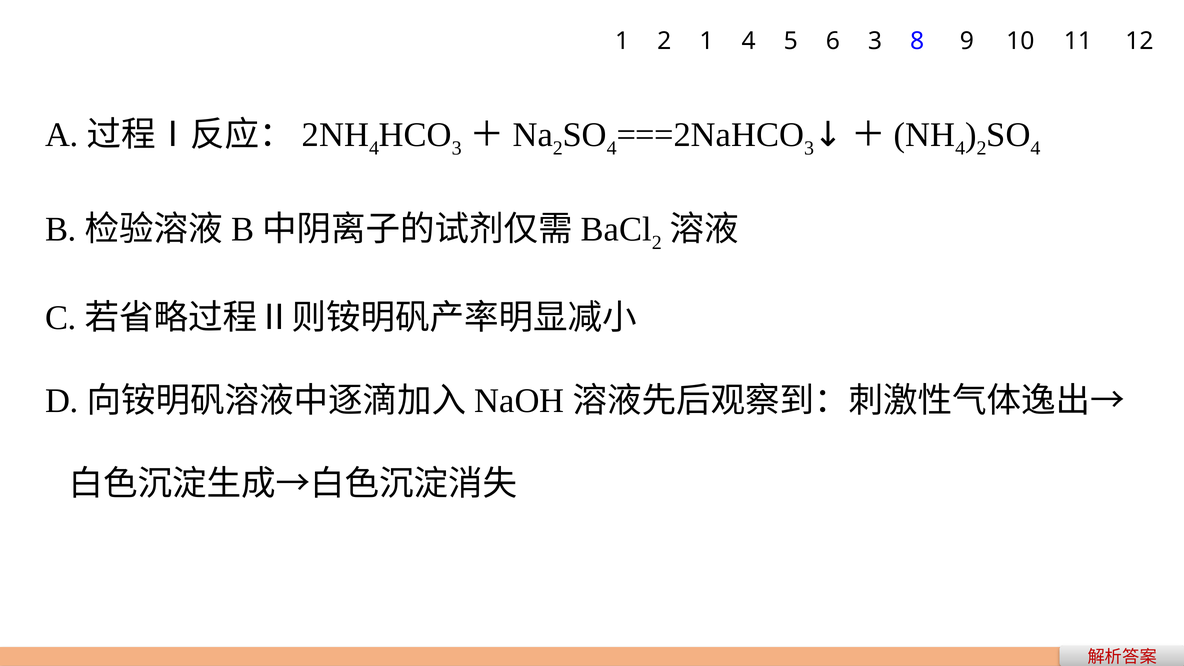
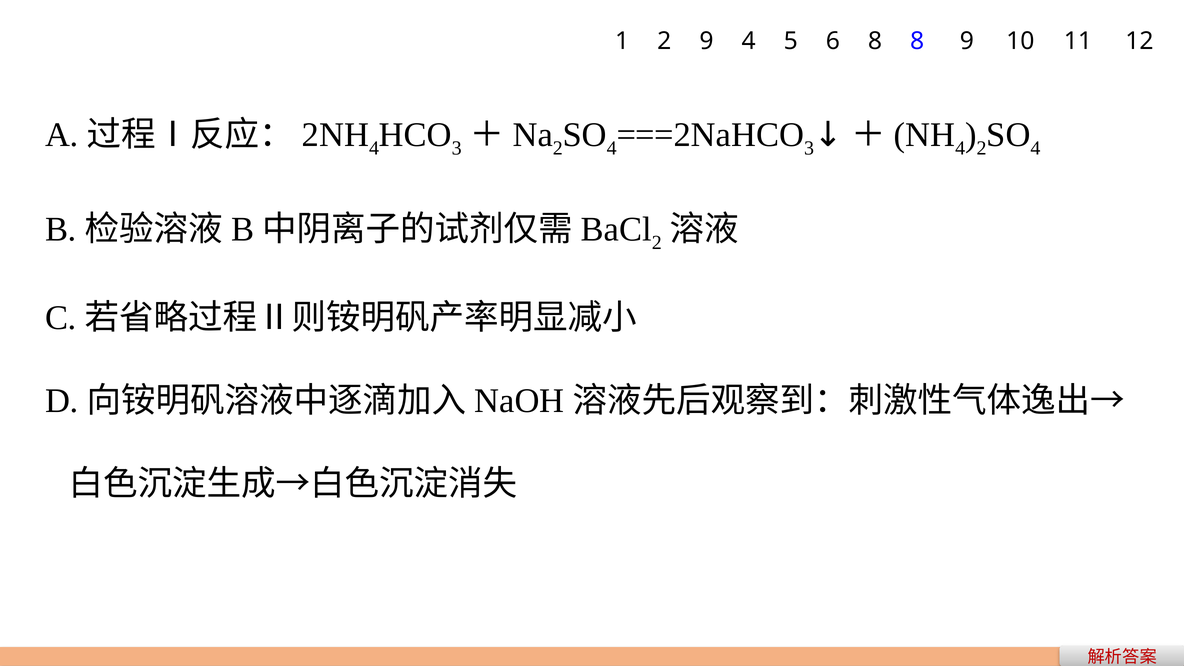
2 1: 1 -> 9 (706, 41)
6 3: 3 -> 8 (875, 41)
